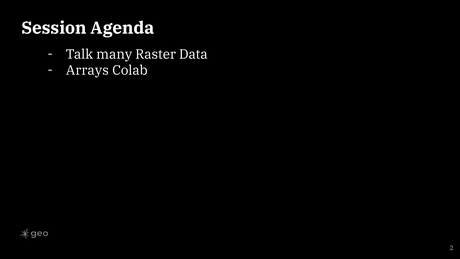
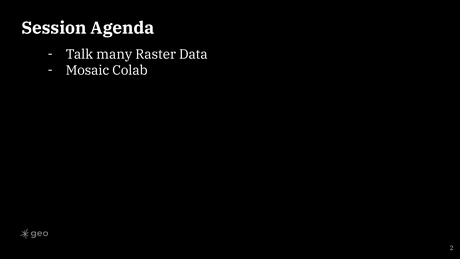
Arrays: Arrays -> Mosaic (88, 70)
